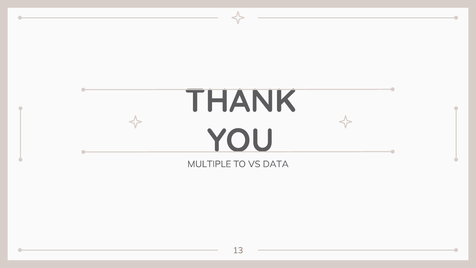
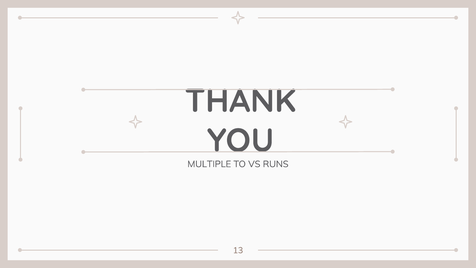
DATA: DATA -> RUNS (276, 164)
